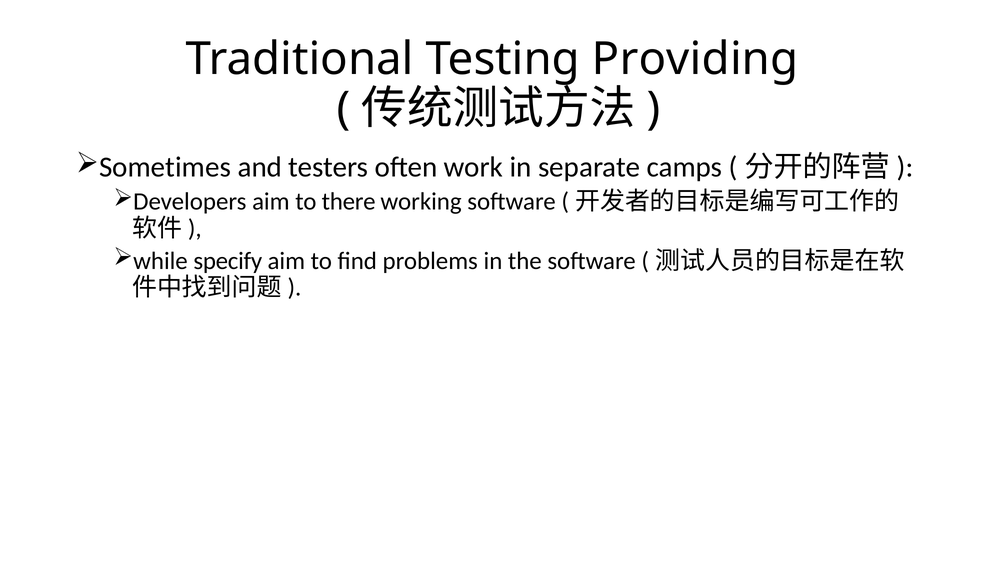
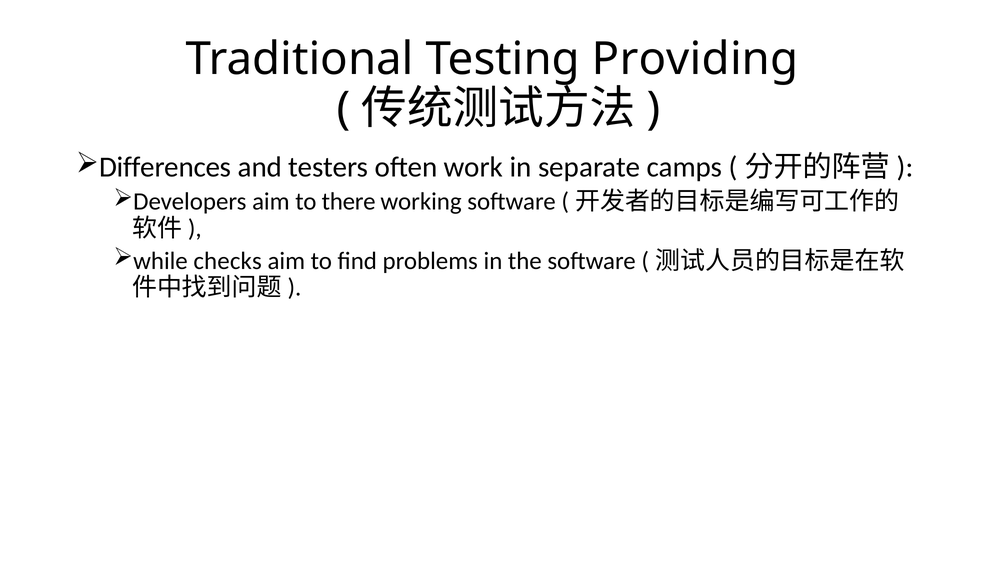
Sometimes: Sometimes -> Differences (165, 167)
specify: specify -> checks (228, 261)
